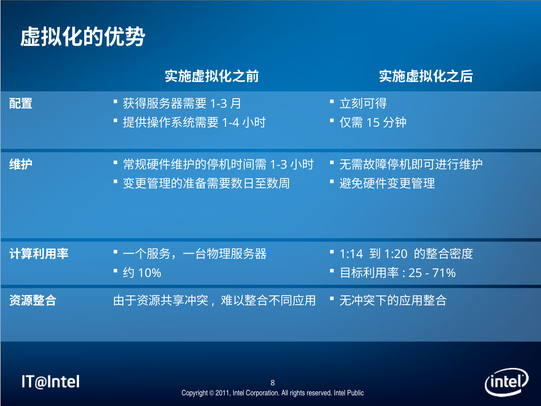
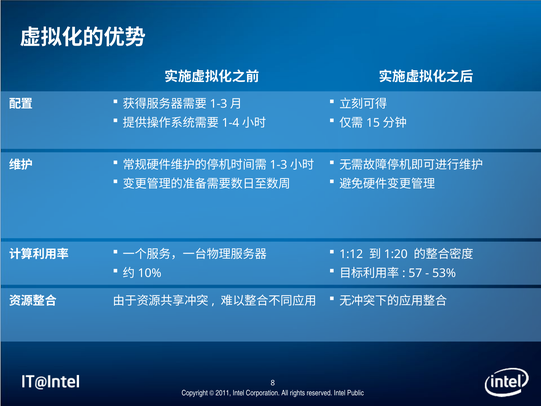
1:14: 1:14 -> 1:12 (351, 254)
25: 25 -> 57 (415, 273)
71%: 71% -> 53% (444, 273)
